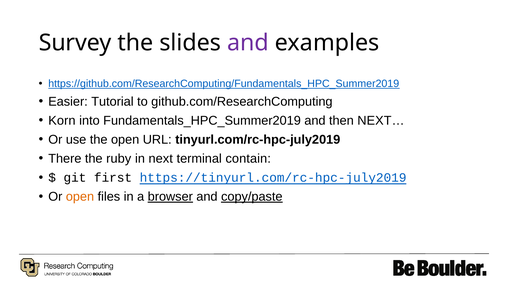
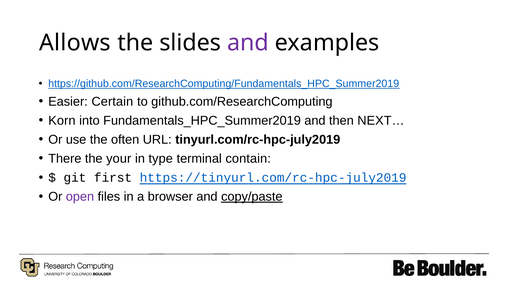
Survey: Survey -> Allows (75, 43)
Tutorial: Tutorial -> Certain (112, 101)
the open: open -> often (125, 139)
ruby: ruby -> your (119, 158)
next: next -> type (161, 158)
open colour: orange -> purple (80, 197)
browser underline: present -> none (170, 197)
